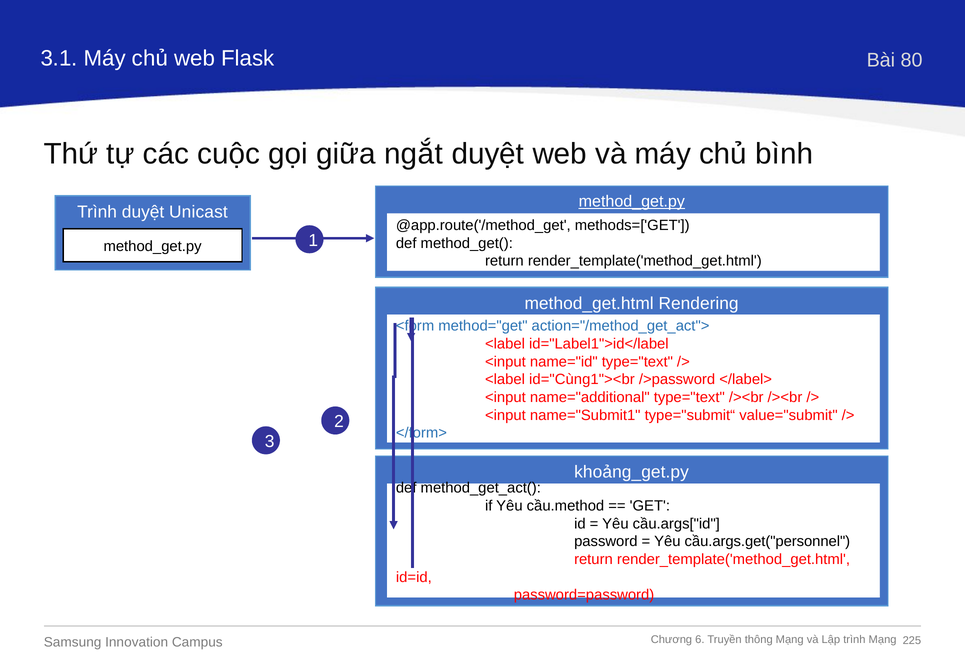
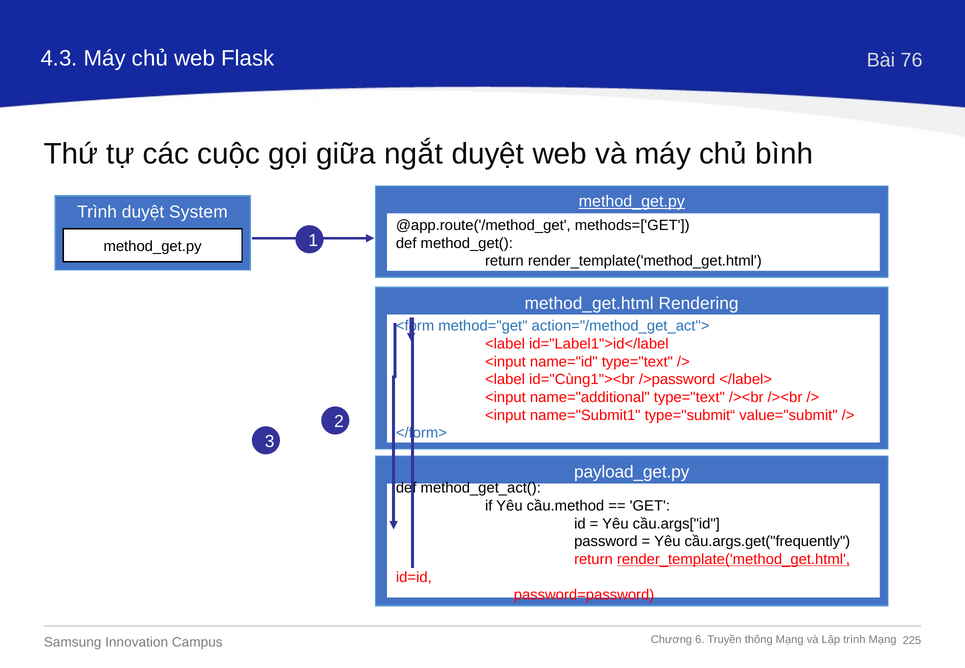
3.1: 3.1 -> 4.3 (59, 58)
80: 80 -> 76 (912, 60)
Unicast: Unicast -> System (198, 212)
khoảng_get.py: khoảng_get.py -> payload_get.py (632, 472)
cầu.args.get("personnel: cầu.args.get("personnel -> cầu.args.get("frequently (767, 542)
render_template('method_get.html underline: none -> present (734, 560)
